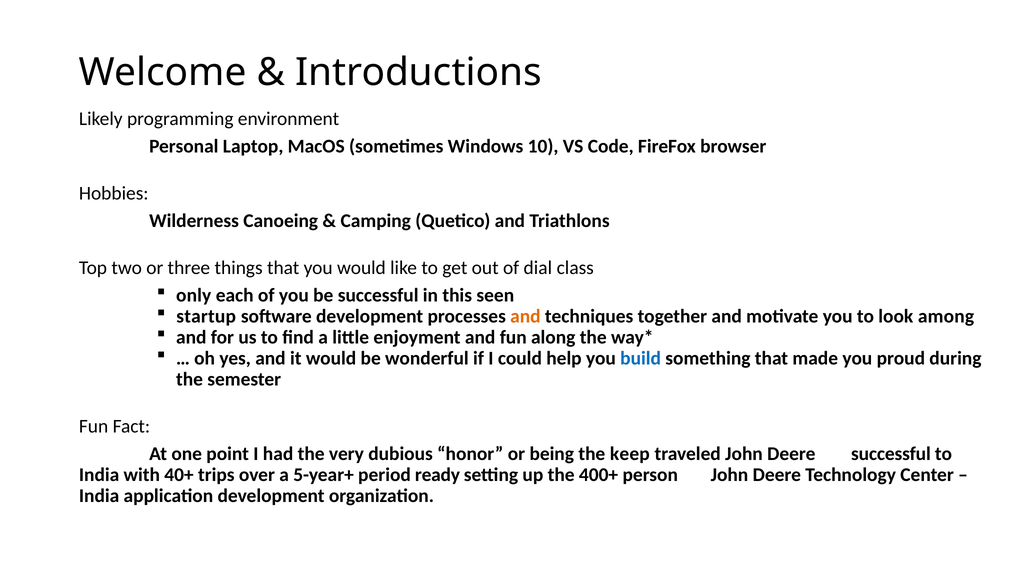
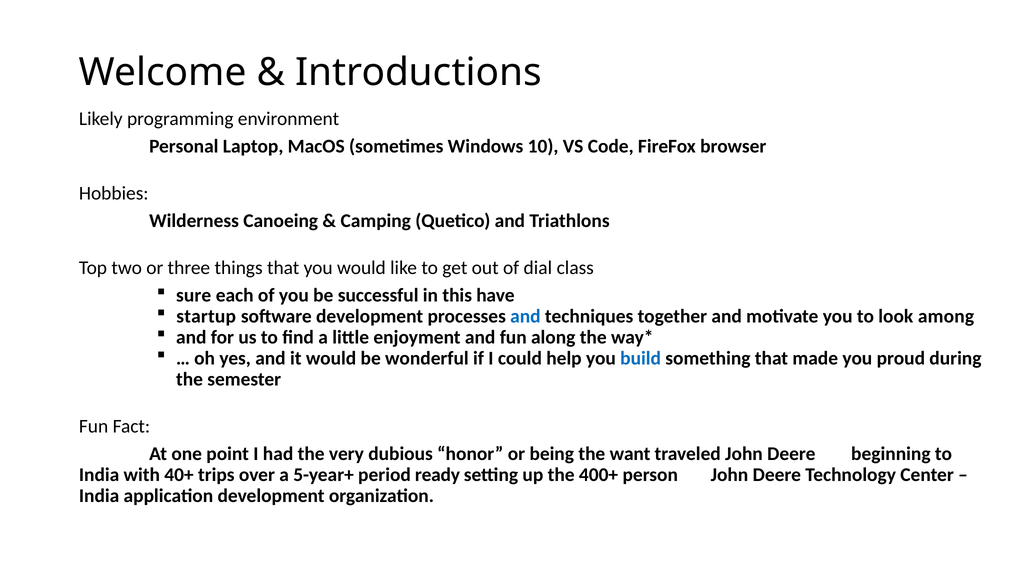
only: only -> sure (194, 295)
seen: seen -> have (495, 295)
and colour: orange -> blue (525, 316)
keep: keep -> want (630, 453)
Deere successful: successful -> beginning (891, 453)
